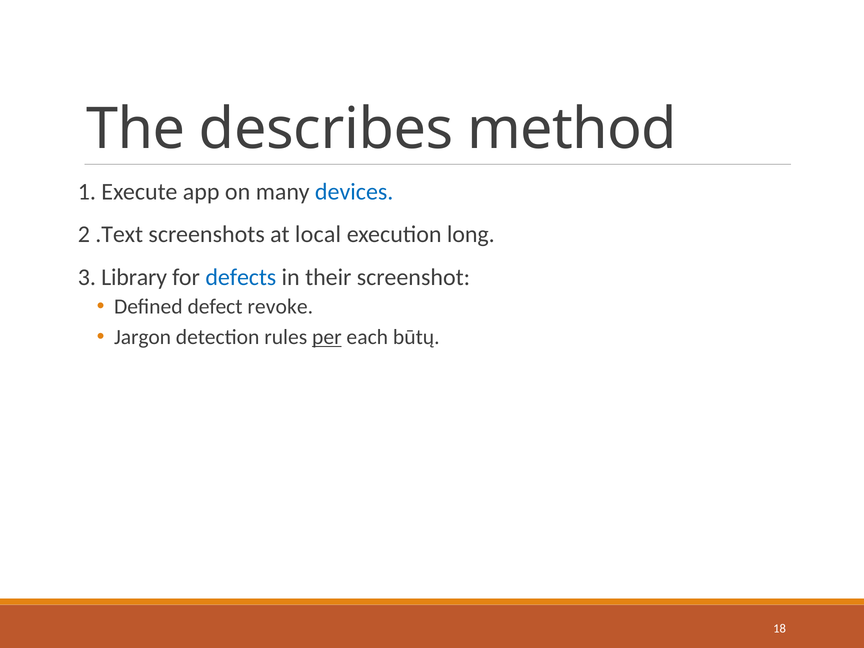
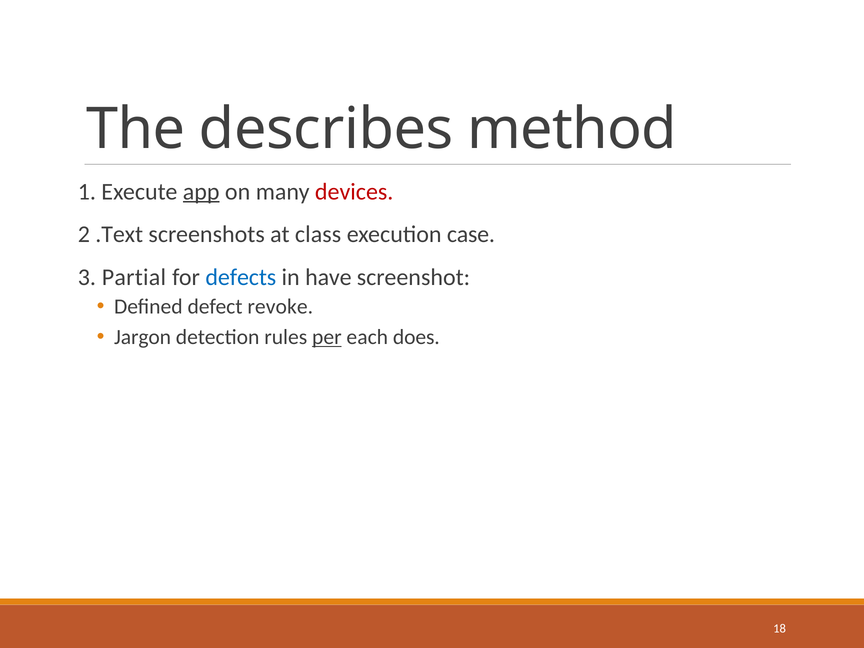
app underline: none -> present (201, 192)
devices colour: blue -> red (354, 192)
local: local -> class (318, 234)
long: long -> case (471, 234)
Library: Library -> Partial (134, 277)
their: their -> have (328, 277)
būtų: būtų -> does (416, 337)
